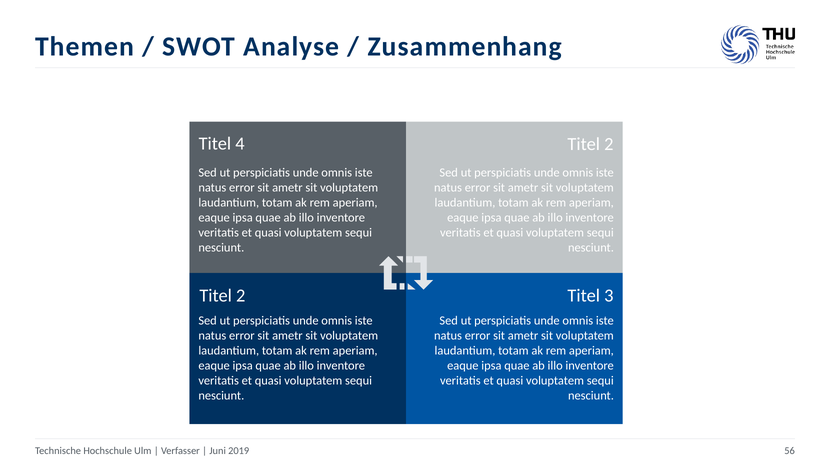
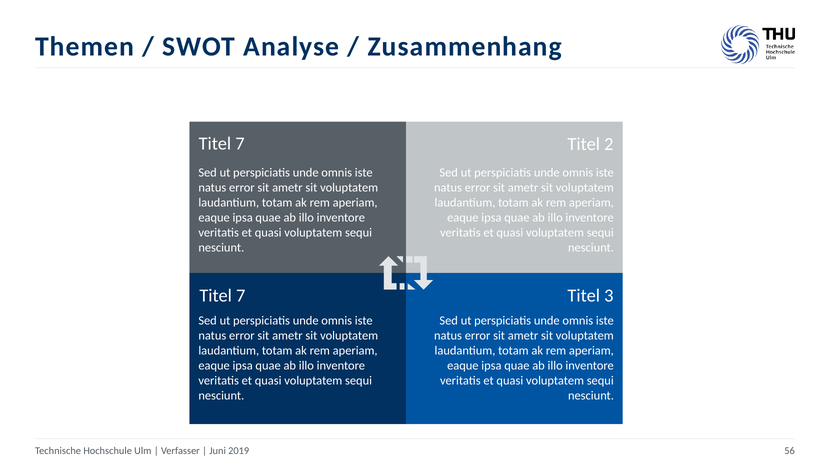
4: 4 -> 7 (240, 143)
2: 2 -> 7 (241, 295)
